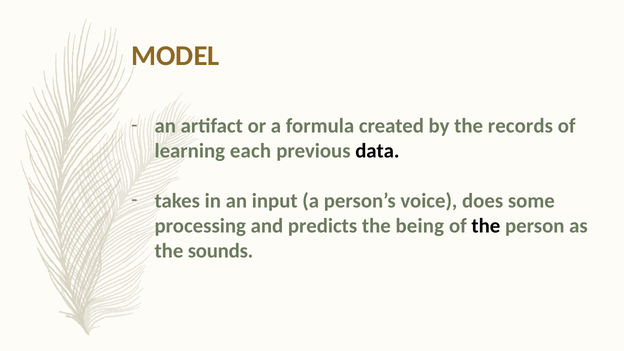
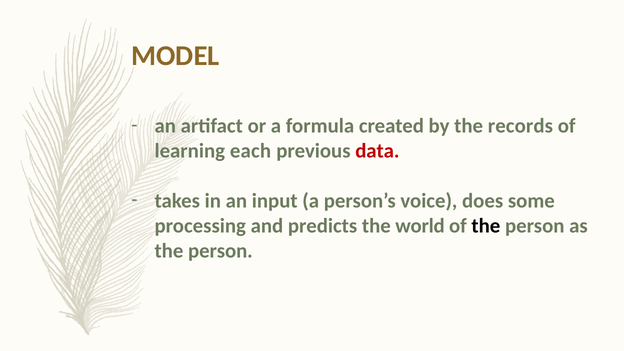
data colour: black -> red (377, 151)
being: being -> world (420, 226)
sounds: sounds -> person (220, 251)
